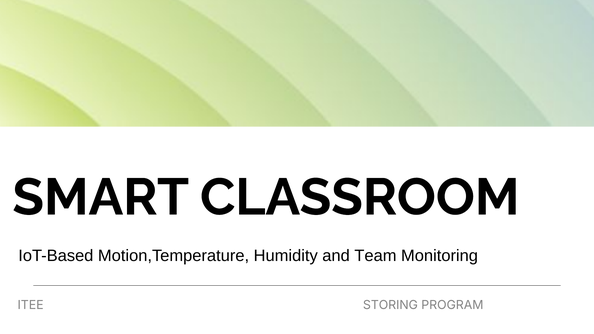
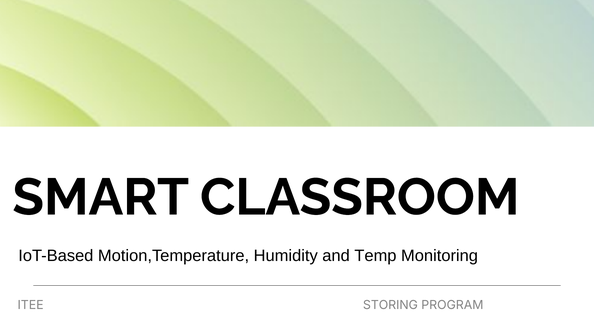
Team: Team -> Temp (375, 256)
